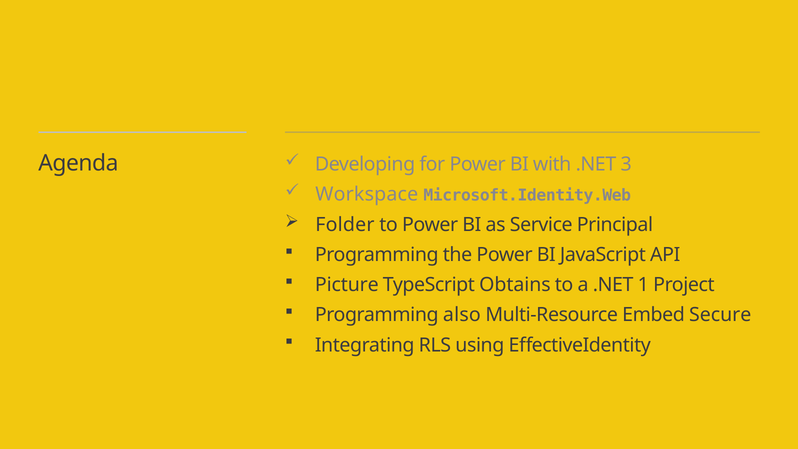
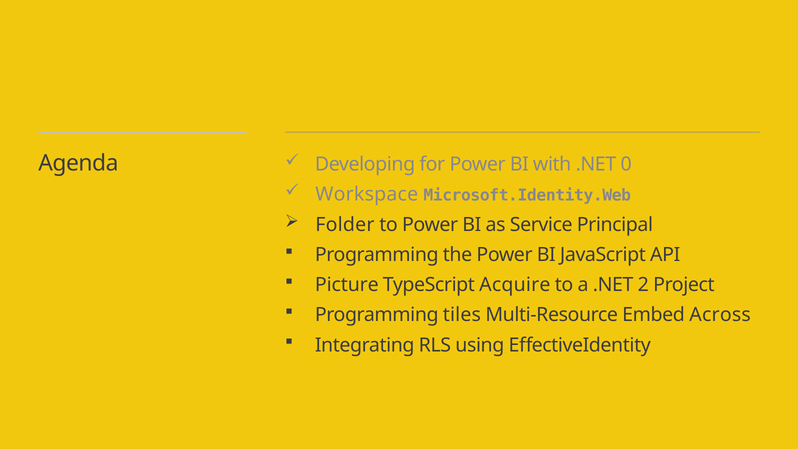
3: 3 -> 0 (626, 164)
Obtains: Obtains -> Acquire (515, 285)
1: 1 -> 2 (643, 285)
also: also -> tiles (462, 315)
Secure: Secure -> Across (720, 315)
